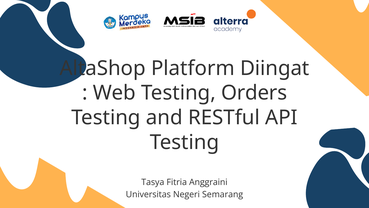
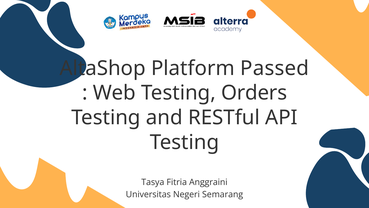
Diingat: Diingat -> Passed (275, 68)
